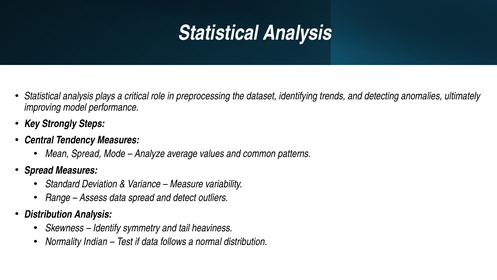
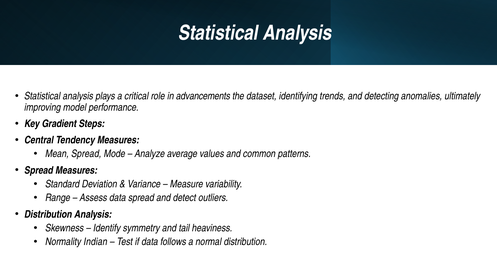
preprocessing: preprocessing -> advancements (203, 96)
Strongly: Strongly -> Gradient (59, 123)
